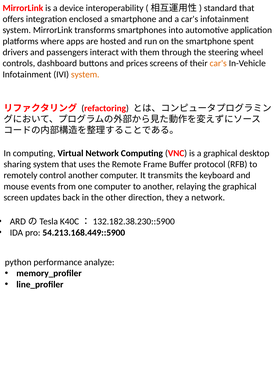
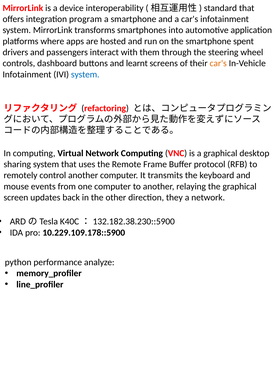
enclosed: enclosed -> program (86, 19)
prices: prices -> learnt (137, 63)
system colour: orange -> blue (85, 74)
54.213.168.449::5900: 54.213.168.449::5900 -> 10.229.109.178::5900 (84, 233)
